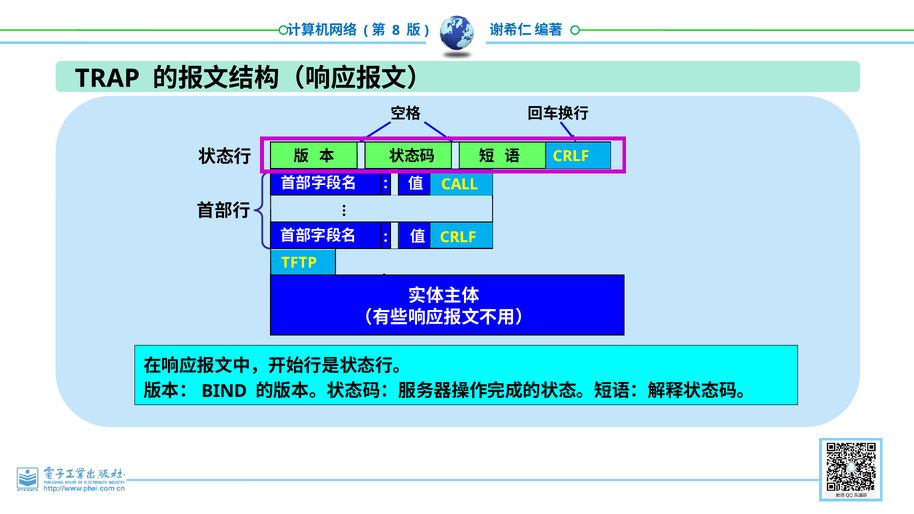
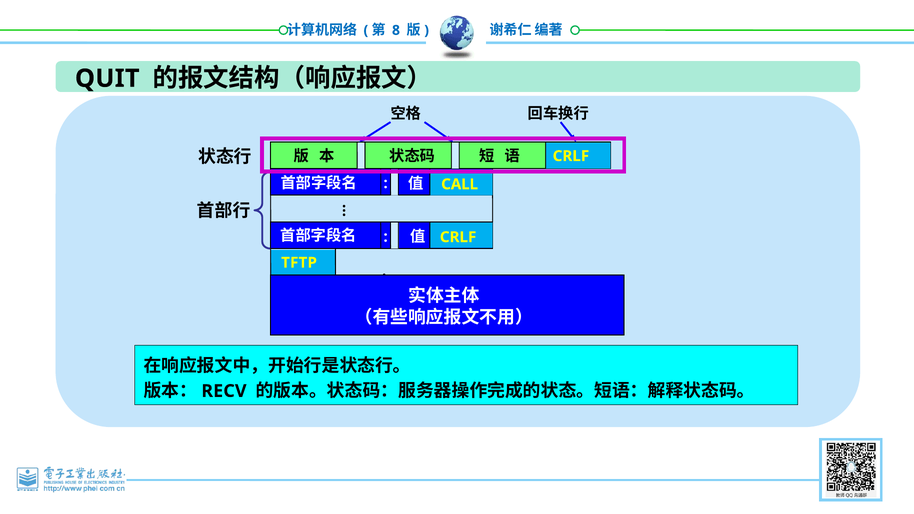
TRAP: TRAP -> QUIT (107, 78)
BIND: BIND -> RECV (224, 391)
